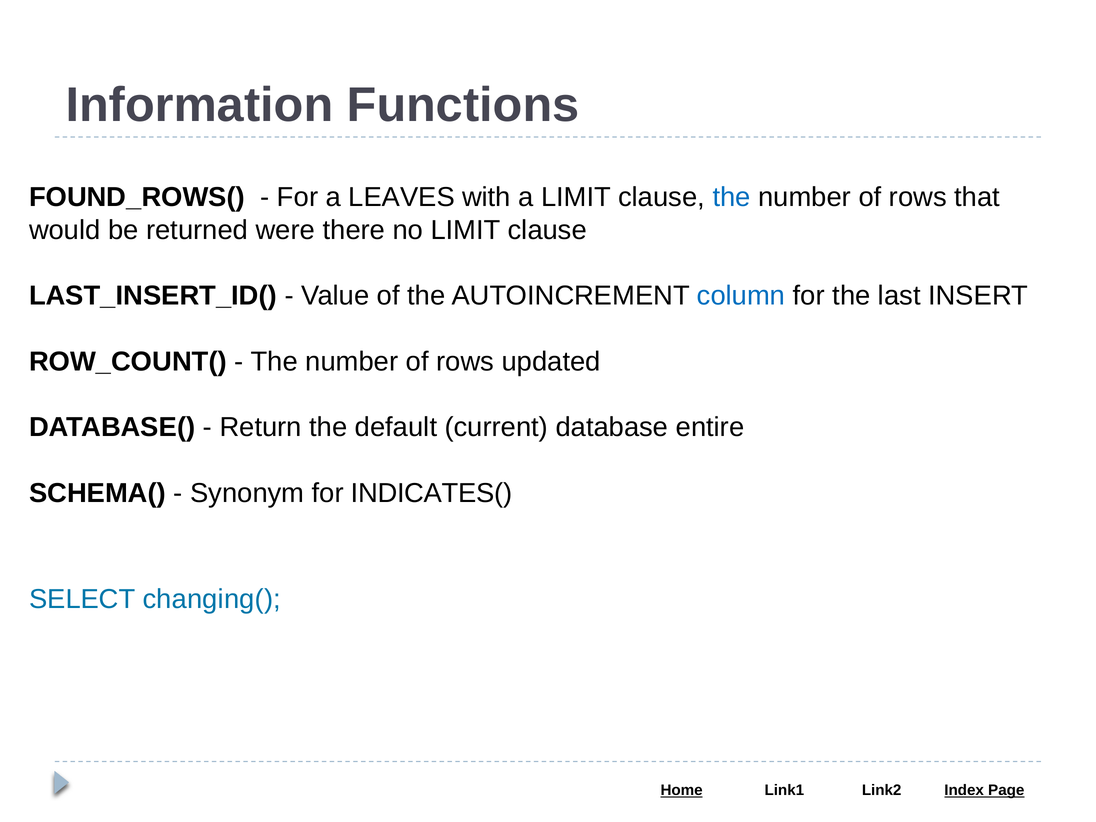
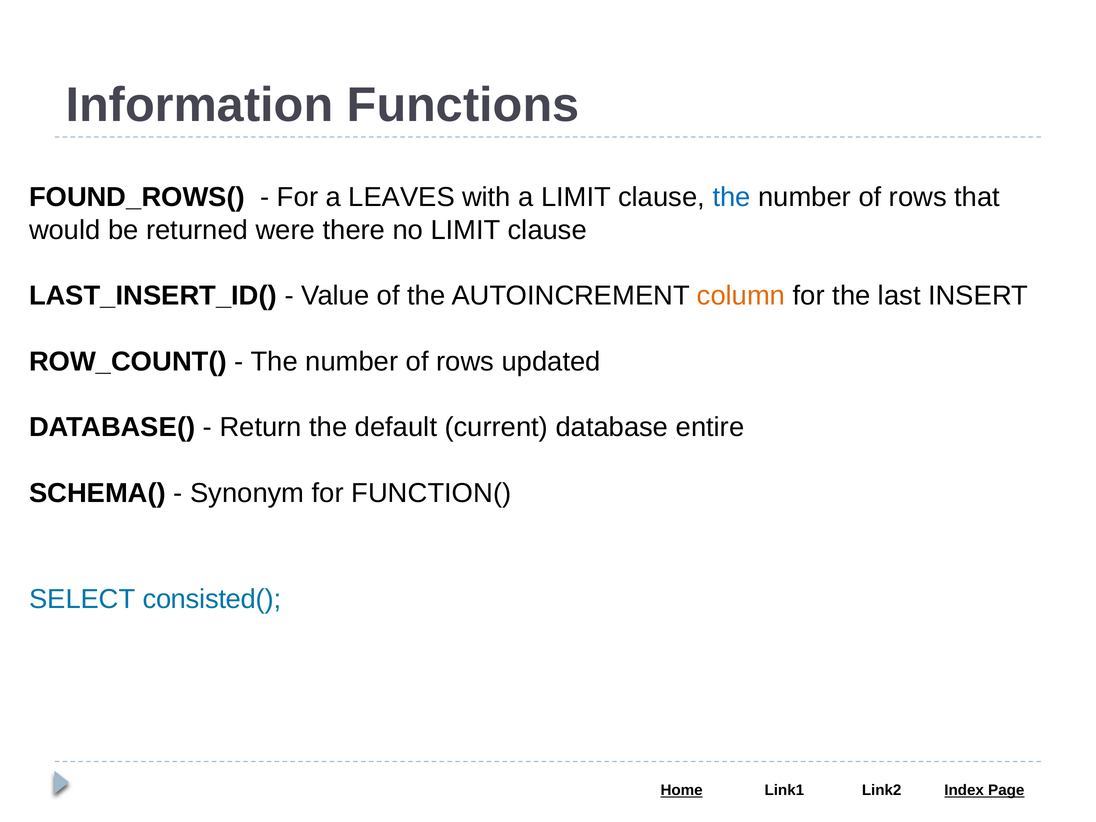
column colour: blue -> orange (741, 296)
INDICATES(: INDICATES( -> FUNCTION( (431, 493)
changing(: changing( -> consisted( (212, 599)
